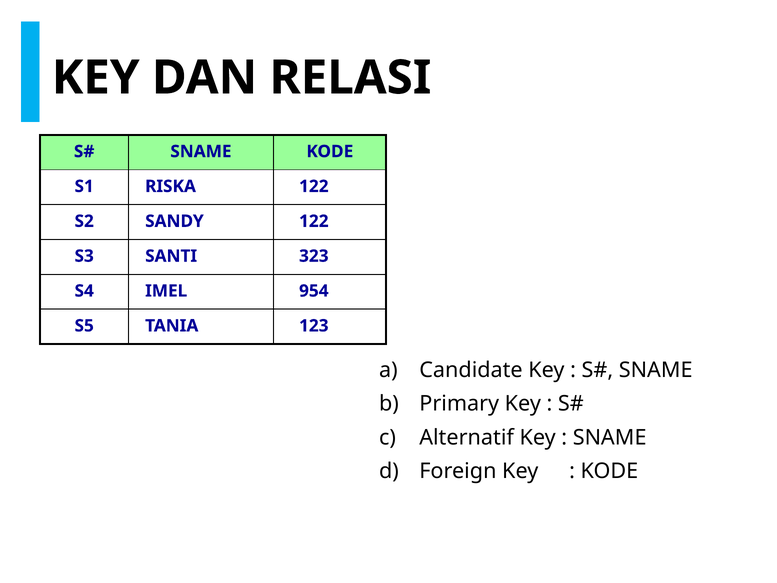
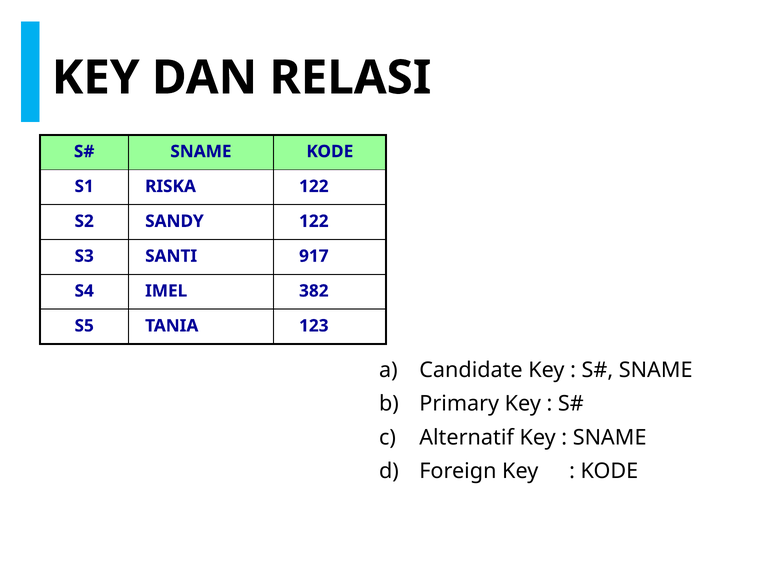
323: 323 -> 917 (314, 256)
954: 954 -> 382 (314, 291)
